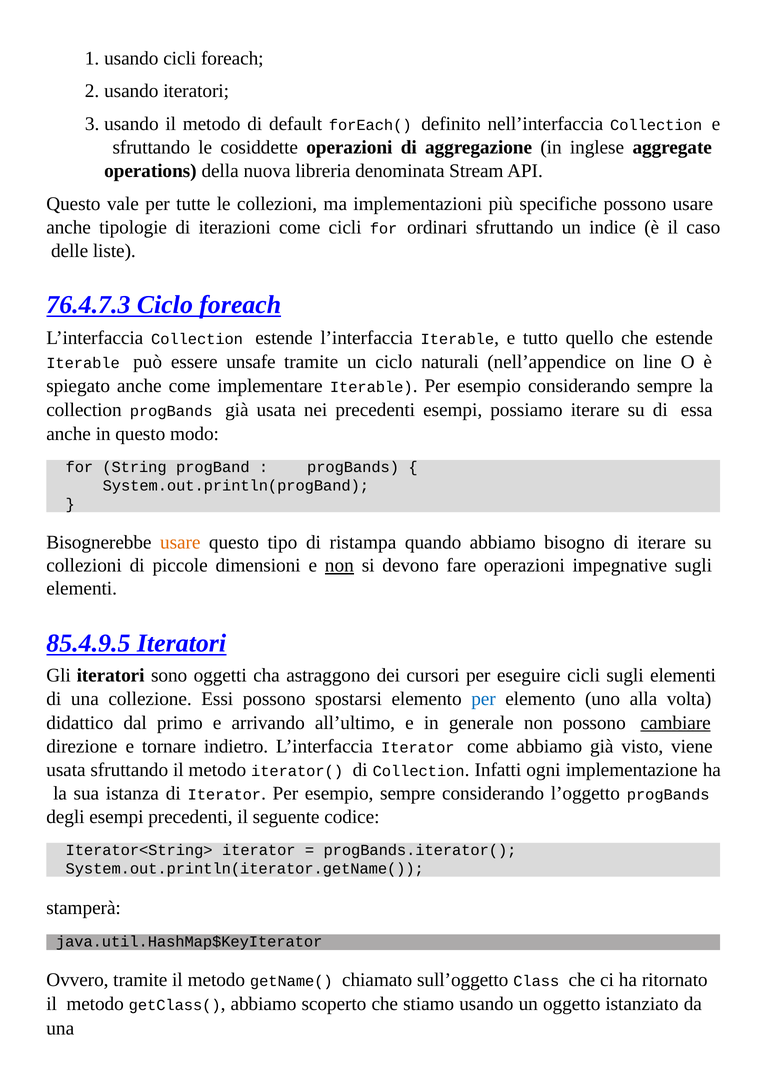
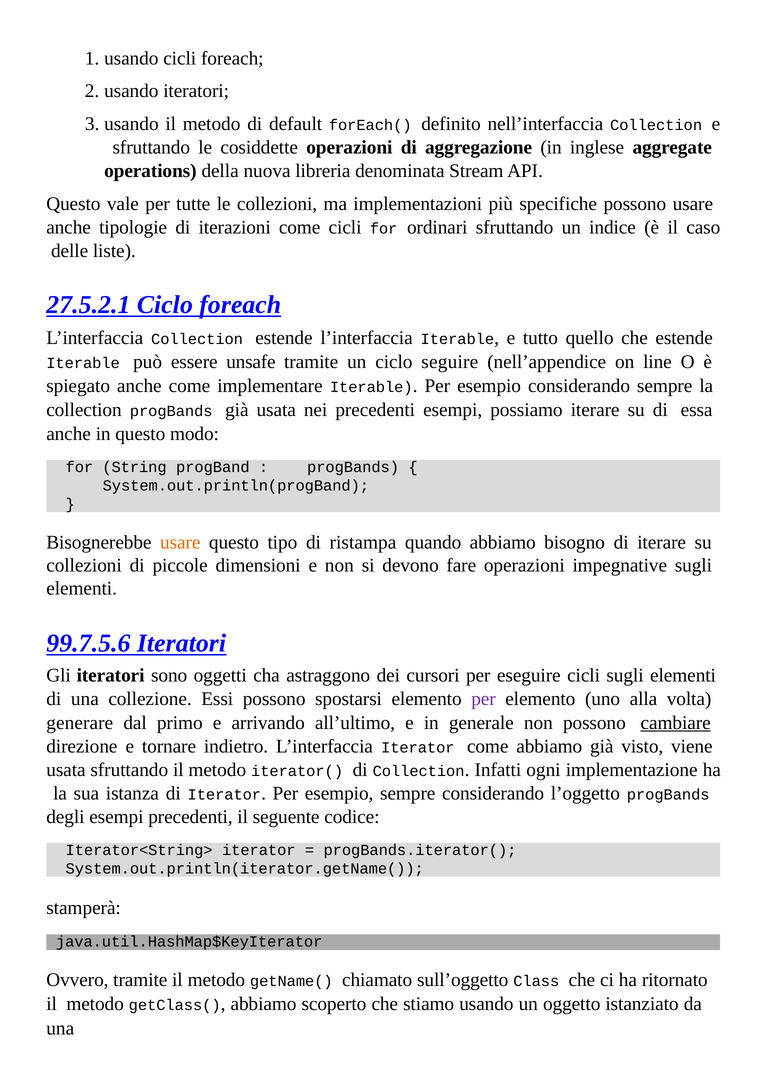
76.4.7.3: 76.4.7.3 -> 27.5.2.1 (88, 305)
naturali: naturali -> seguire (450, 362)
non underline: present -> none (339, 566)
85.4.9.5: 85.4.9.5 -> 99.7.5.6 (88, 644)
per colour: blue -> purple (484, 700)
didattico: didattico -> generare (80, 723)
